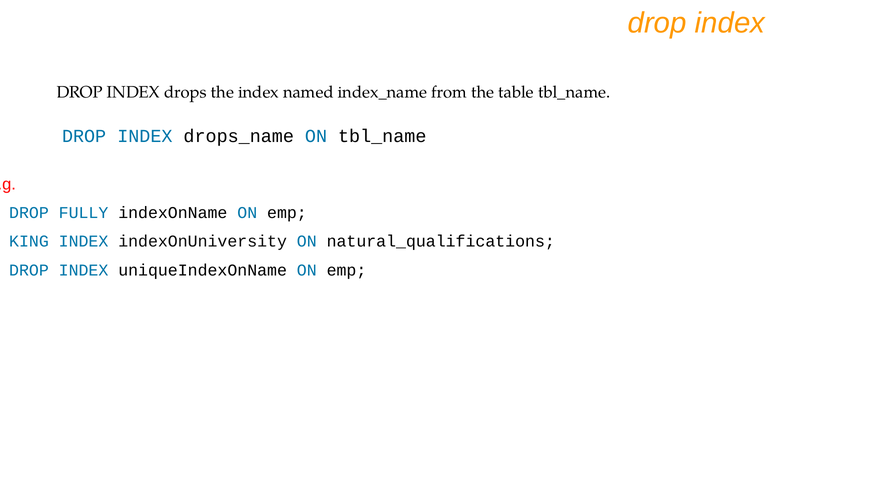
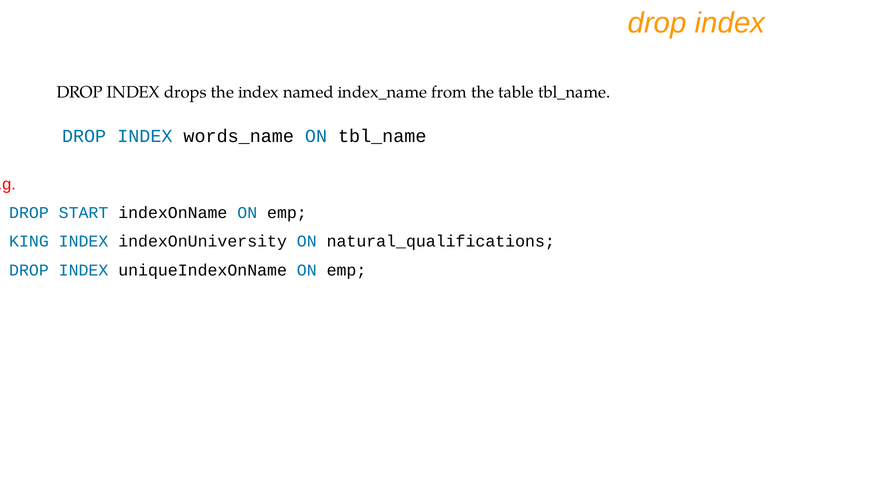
drops_name: drops_name -> words_name (239, 136)
FULLY: FULLY -> START (84, 213)
